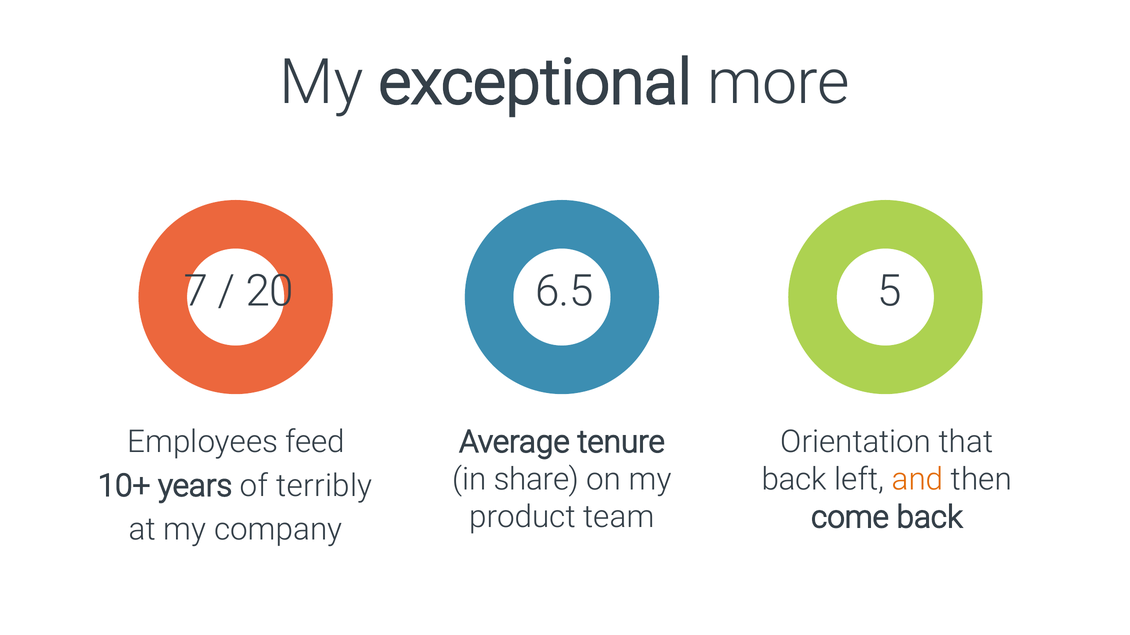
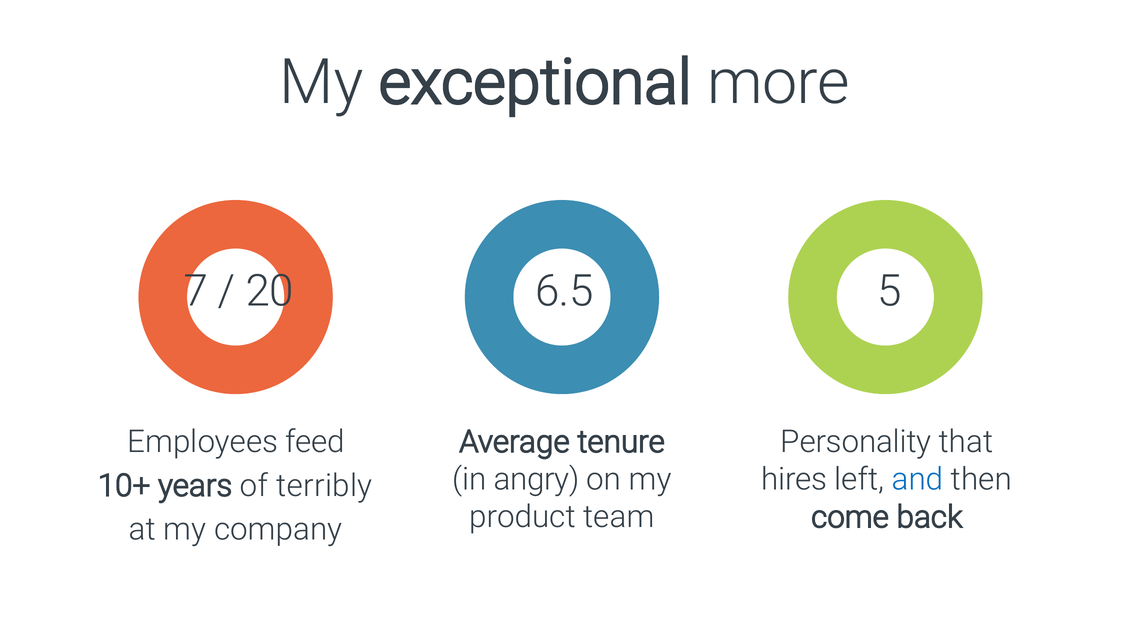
Orientation: Orientation -> Personality (856, 442)
share: share -> angry (537, 480)
back: back -> hires (794, 480)
and colour: orange -> blue (918, 480)
